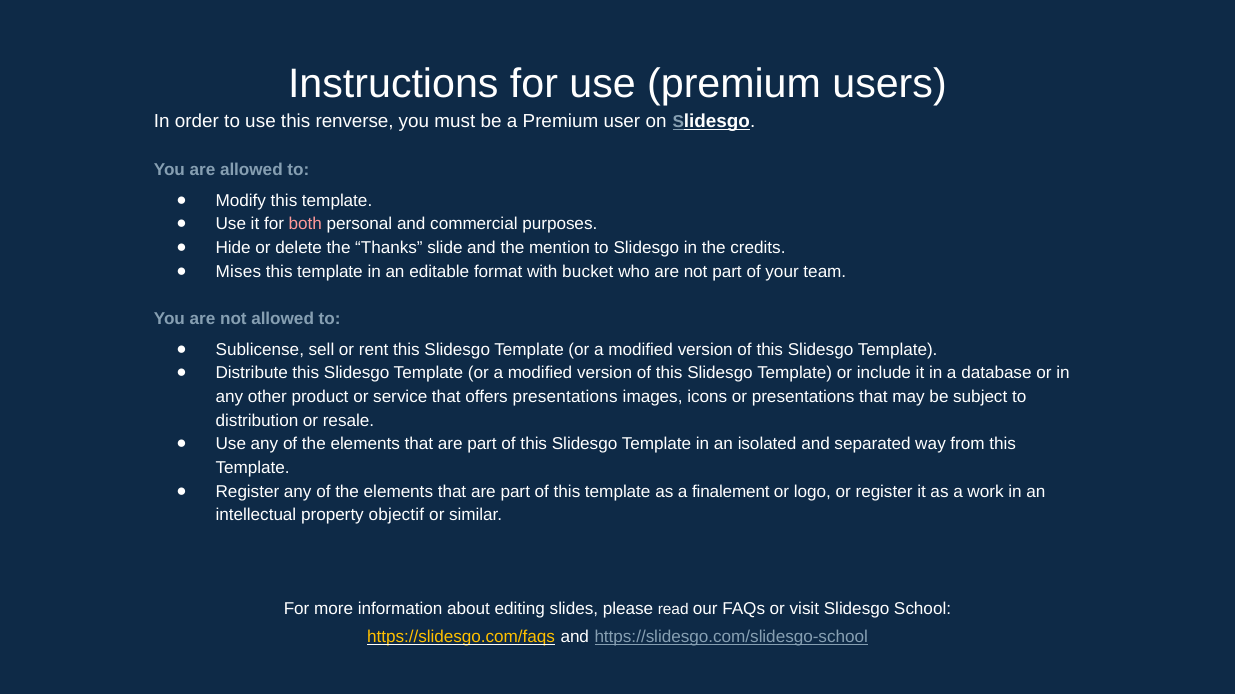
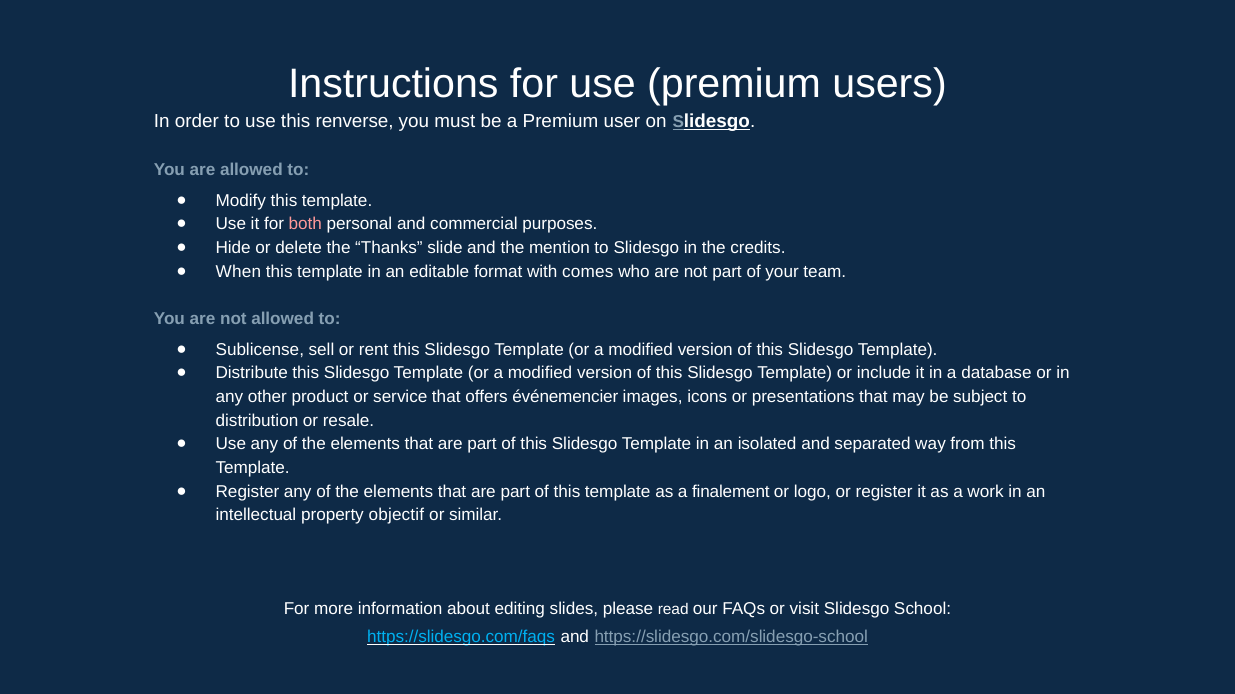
Mises: Mises -> When (238, 272)
bucket: bucket -> comes (588, 272)
offers presentations: presentations -> événemencier (565, 397)
https://slidesgo.com/faqs colour: yellow -> light blue (461, 637)
